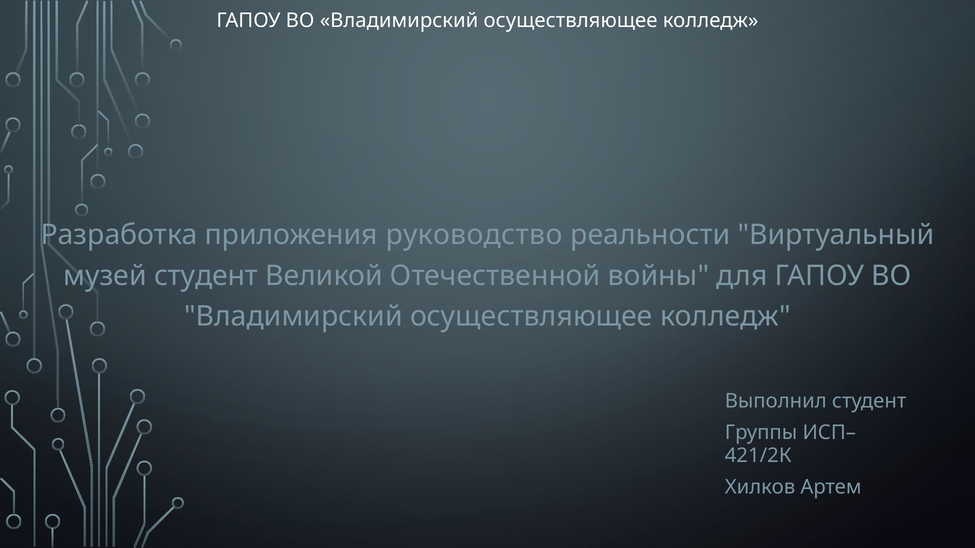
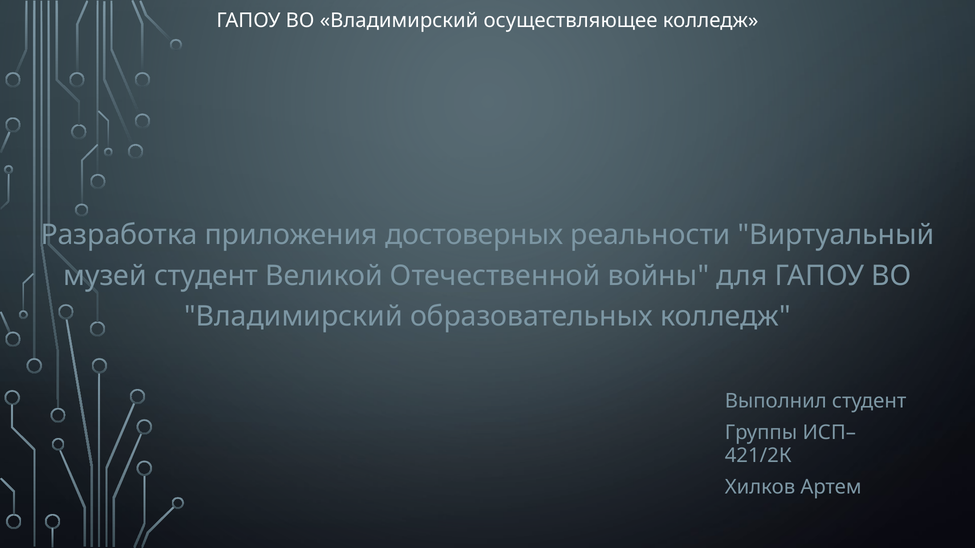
руководство: руководство -> достоверных (474, 235)
осуществляющее: осуществляющее -> образовательных (531, 317)
